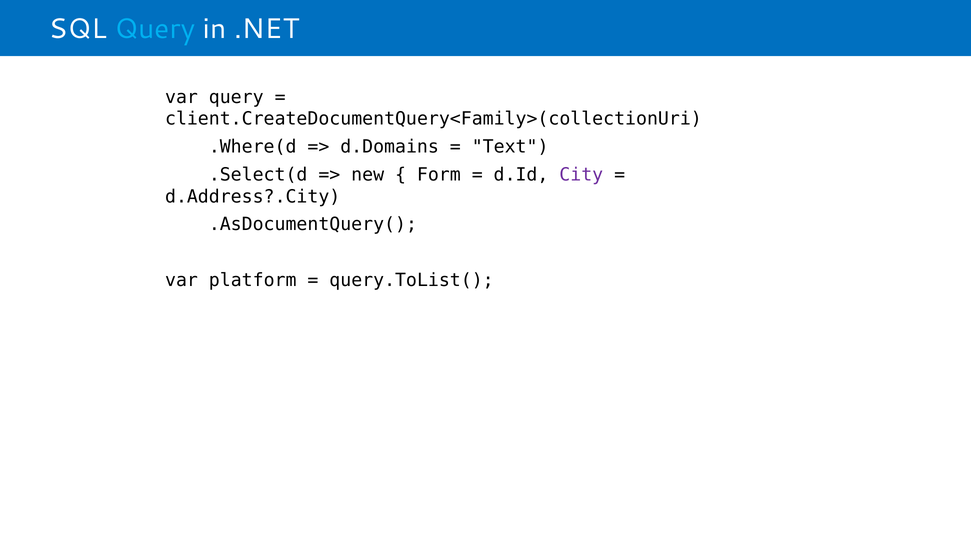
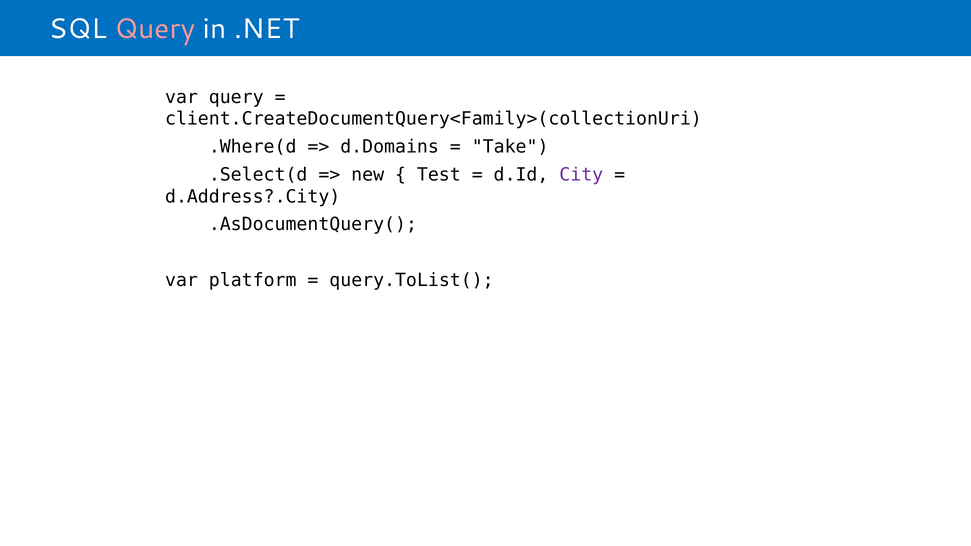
Query colour: light blue -> pink (155, 29)
Text: Text -> Take (510, 147)
Form: Form -> Test (439, 175)
